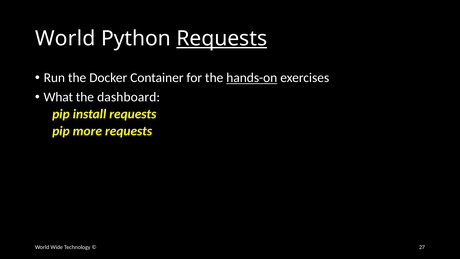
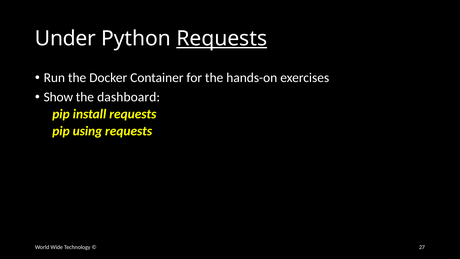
World: World -> Under (65, 39)
hands-on underline: present -> none (252, 78)
What: What -> Show (58, 97)
more: more -> using (87, 131)
